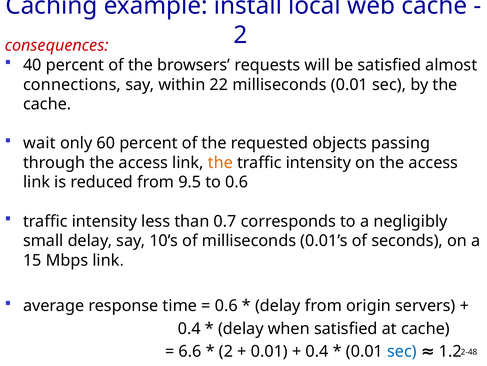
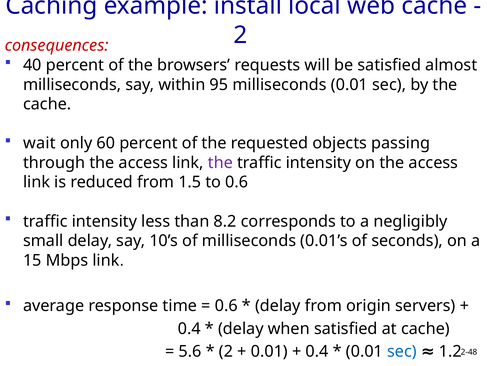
connections: connections -> milliseconds (72, 85)
22: 22 -> 95 (219, 85)
the colour: orange -> purple (220, 162)
9.5: 9.5 -> 1.5 (190, 182)
0.7: 0.7 -> 8.2 (225, 221)
6.6: 6.6 -> 5.6 (190, 351)
